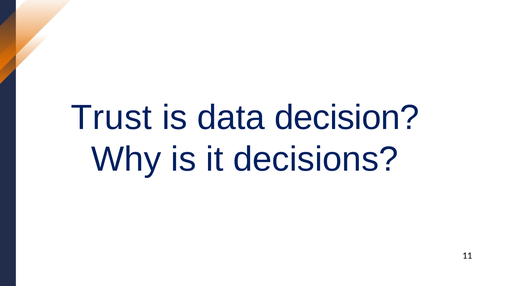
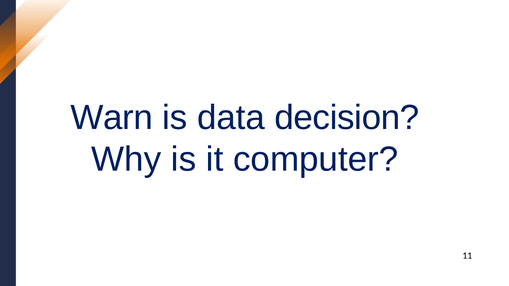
Trust: Trust -> Warn (112, 118)
decisions: decisions -> computer (316, 160)
